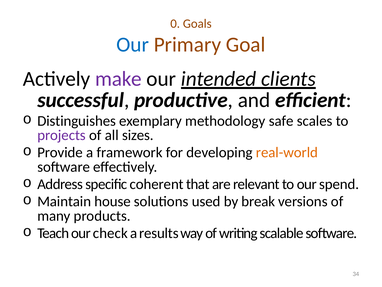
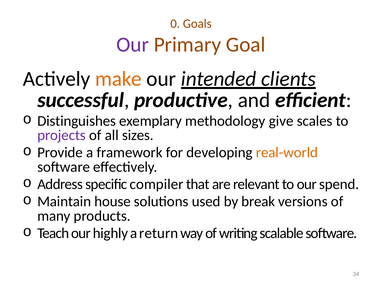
Our colour: blue -> purple (133, 44)
make colour: purple -> orange (118, 79)
safe: safe -> give (281, 121)
coherent: coherent -> compiler (157, 184)
check: check -> highly (111, 233)
results: results -> return (159, 233)
